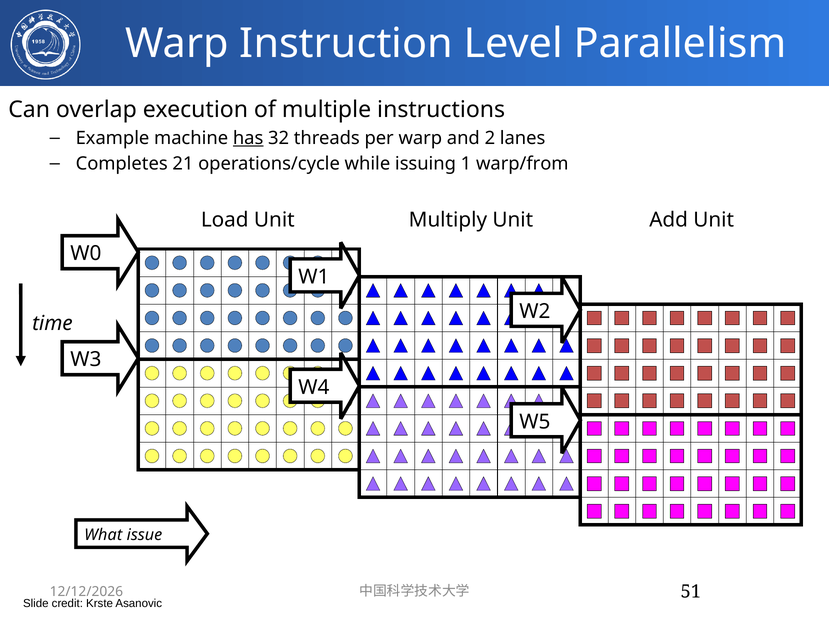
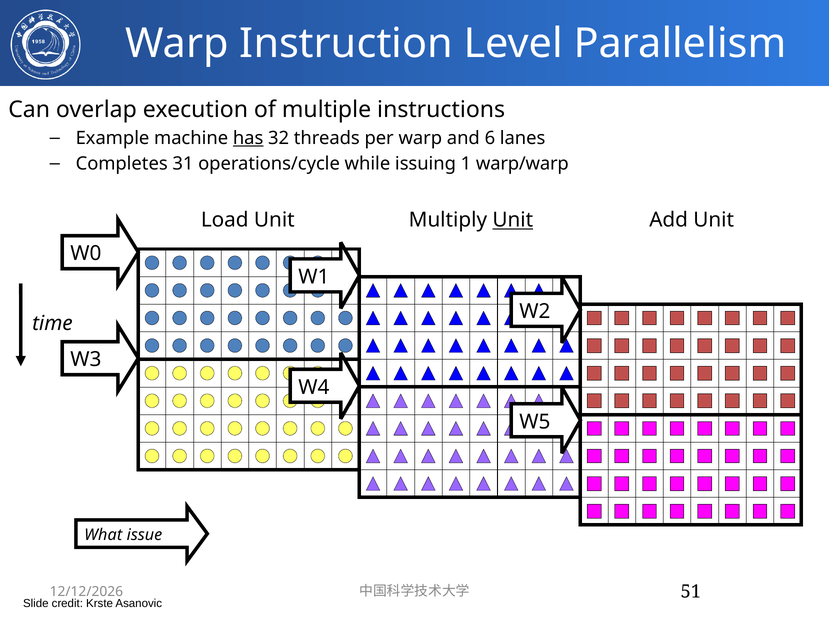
2: 2 -> 6 (490, 138)
21: 21 -> 31 (183, 164)
warp/from: warp/from -> warp/warp (522, 164)
Unit underline: none -> present (513, 220)
